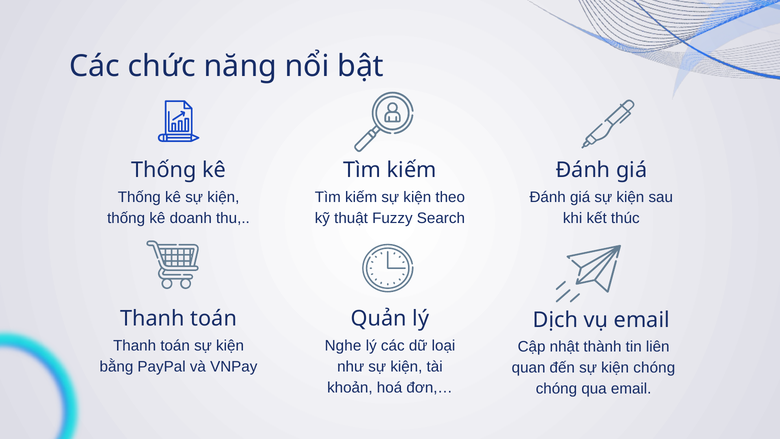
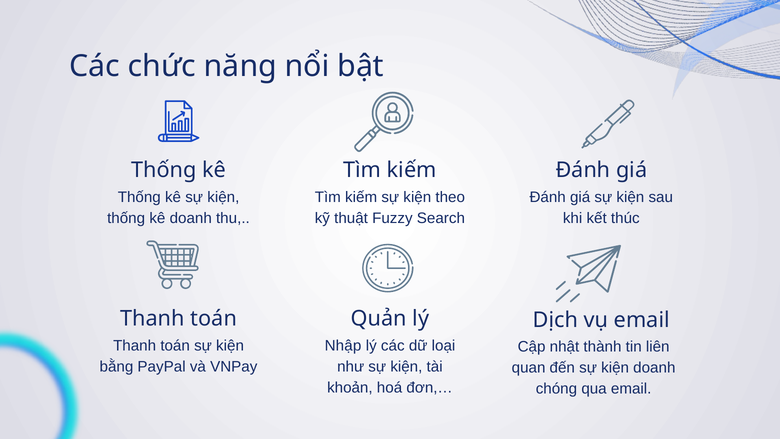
Nghe: Nghe -> Nhập (343, 345)
kiện chóng: chóng -> doanh (654, 368)
